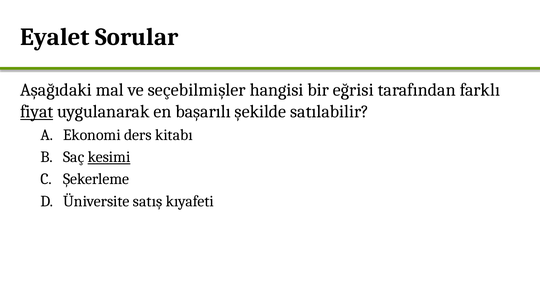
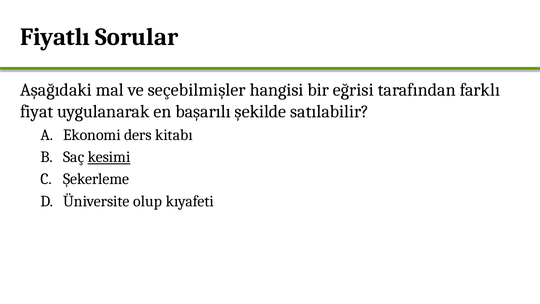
Eyalet: Eyalet -> Fiyatlı (55, 37)
fiyat underline: present -> none (37, 112)
satış: satış -> olup (148, 201)
